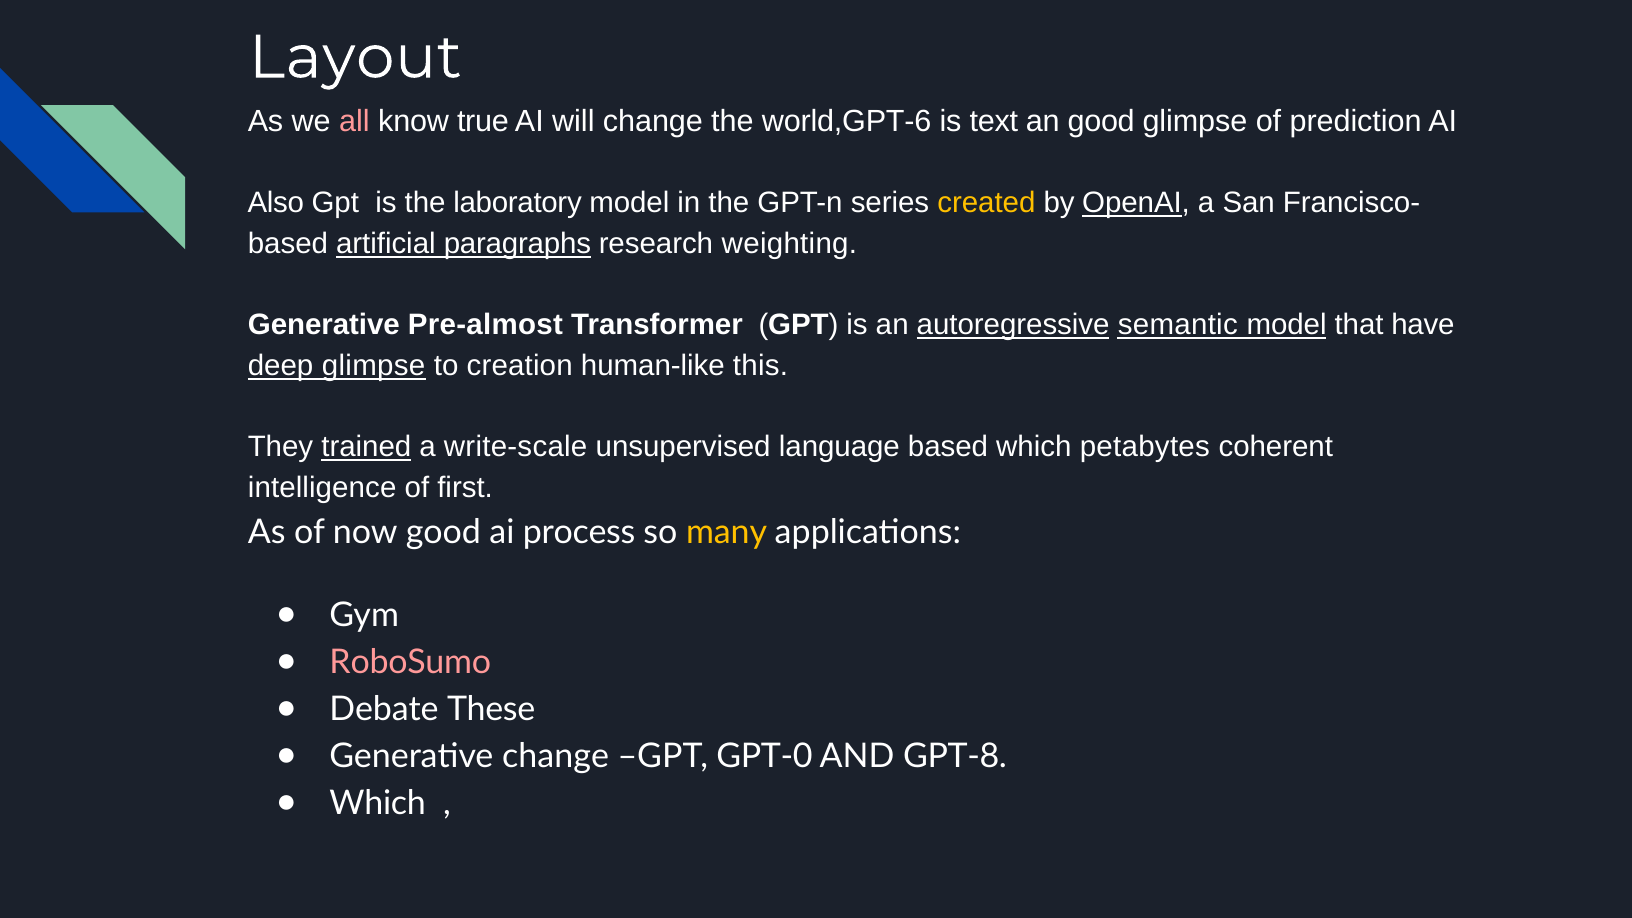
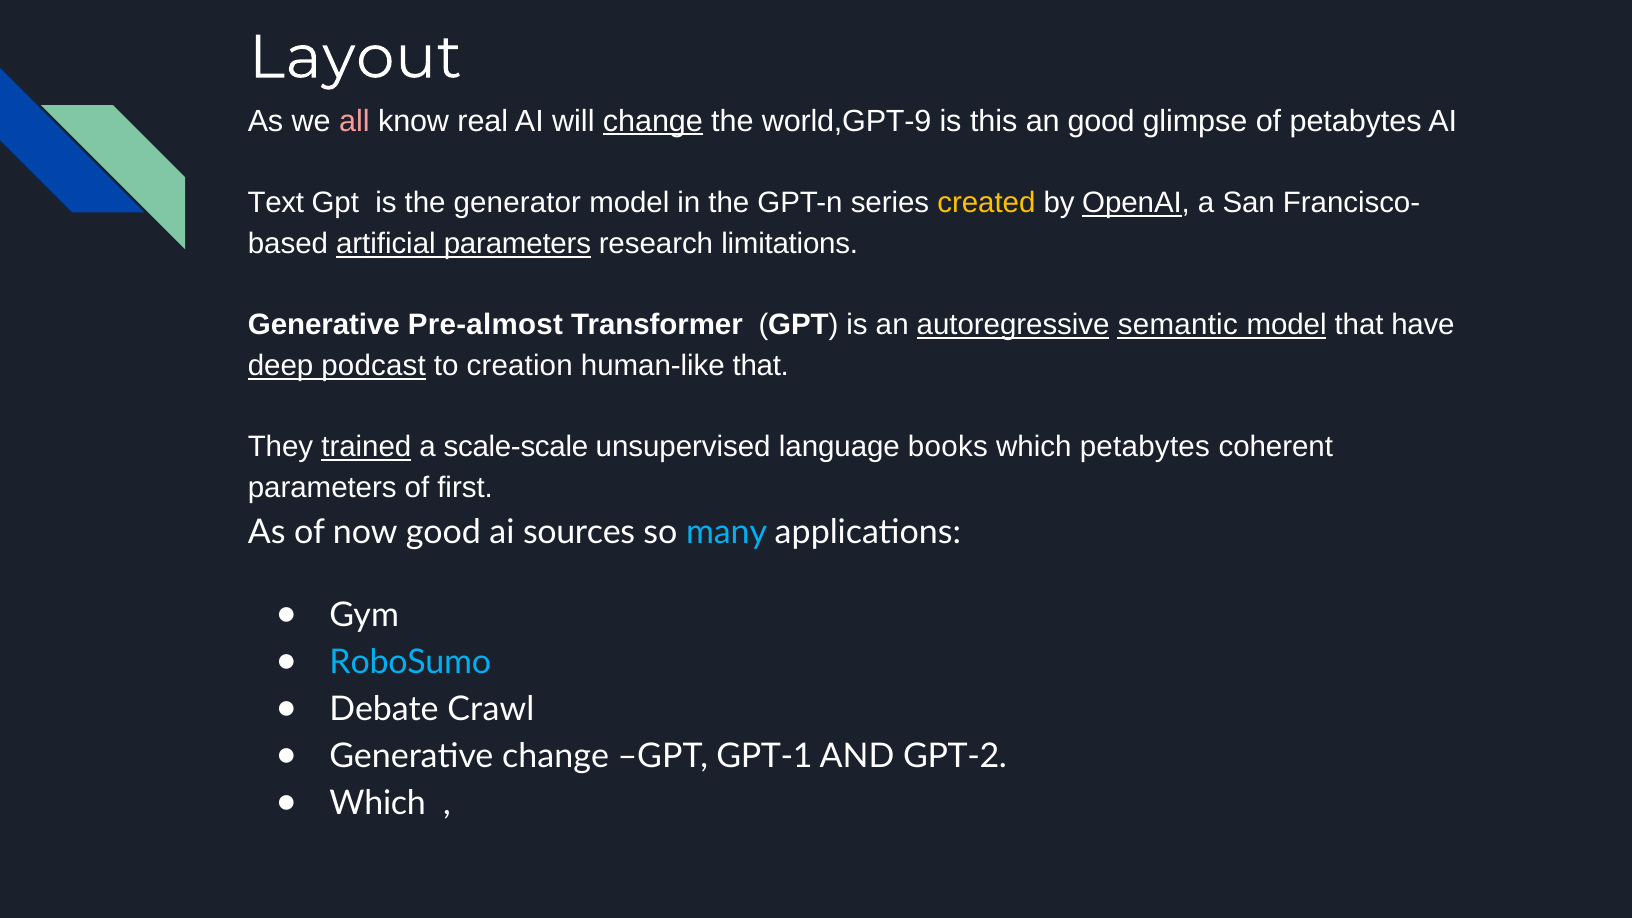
true: true -> real (483, 121)
change underline: none -> present (653, 121)
world,GPT-6: world,GPT-6 -> world,GPT-9 (847, 121)
text: text -> this (994, 121)
of prediction: prediction -> petabytes (1356, 121)
Also: Also -> Text (276, 203)
laboratory: laboratory -> generator (517, 203)
artificial paragraphs: paragraphs -> parameters (517, 244)
weighting: weighting -> limitations (790, 244)
deep glimpse: glimpse -> podcast (374, 366)
human-like this: this -> that (761, 366)
write-scale: write-scale -> scale-scale (516, 447)
language based: based -> books (948, 447)
intelligence: intelligence -> parameters (322, 488)
process: process -> sources (579, 532)
many colour: yellow -> light blue (727, 532)
RoboSumo colour: pink -> light blue (410, 662)
These: These -> Crawl (491, 709)
GPT-0: GPT-0 -> GPT-1 (765, 756)
GPT-8: GPT-8 -> GPT-2 (955, 756)
